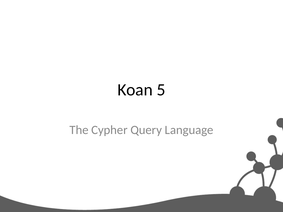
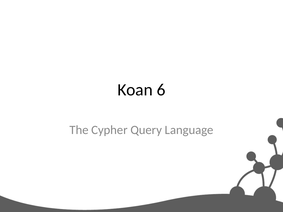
5: 5 -> 6 (161, 90)
